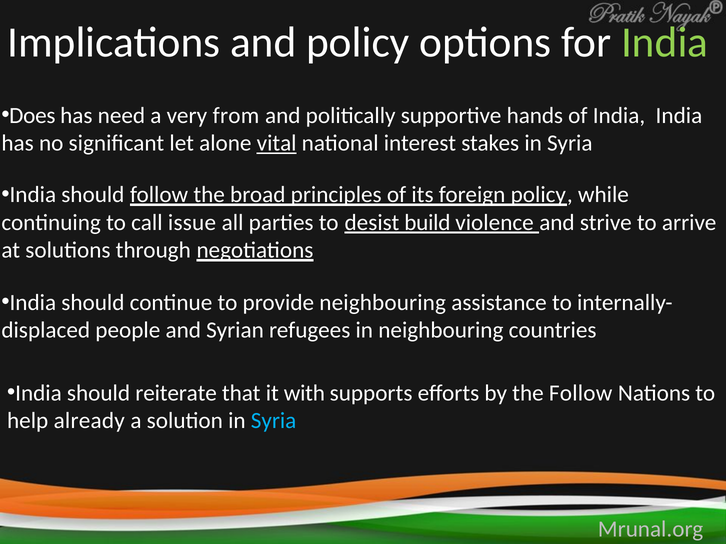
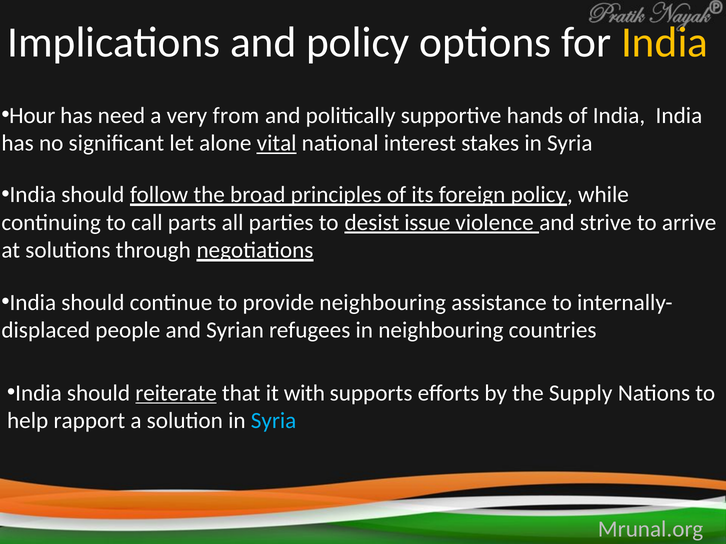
India colour: light green -> yellow (665, 43)
Does: Does -> Hour (32, 115)
issue: issue -> parts (192, 223)
build: build -> issue (427, 223)
reiterate underline: none -> present (176, 393)
the Follow: Follow -> Supply (581, 393)
already: already -> rapport (89, 421)
